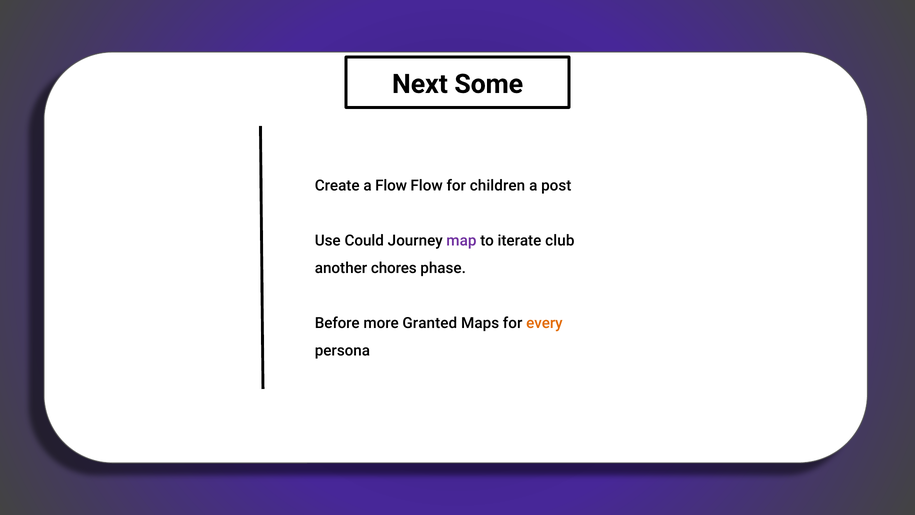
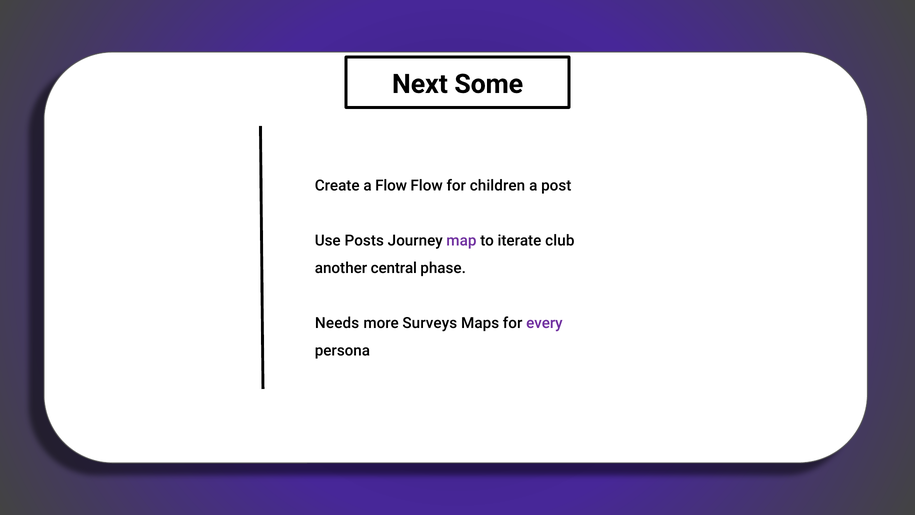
Could: Could -> Posts (364, 240)
chores: chores -> central (394, 268)
Before: Before -> Needs (337, 323)
Granted: Granted -> Surveys (430, 323)
every colour: orange -> purple (544, 323)
